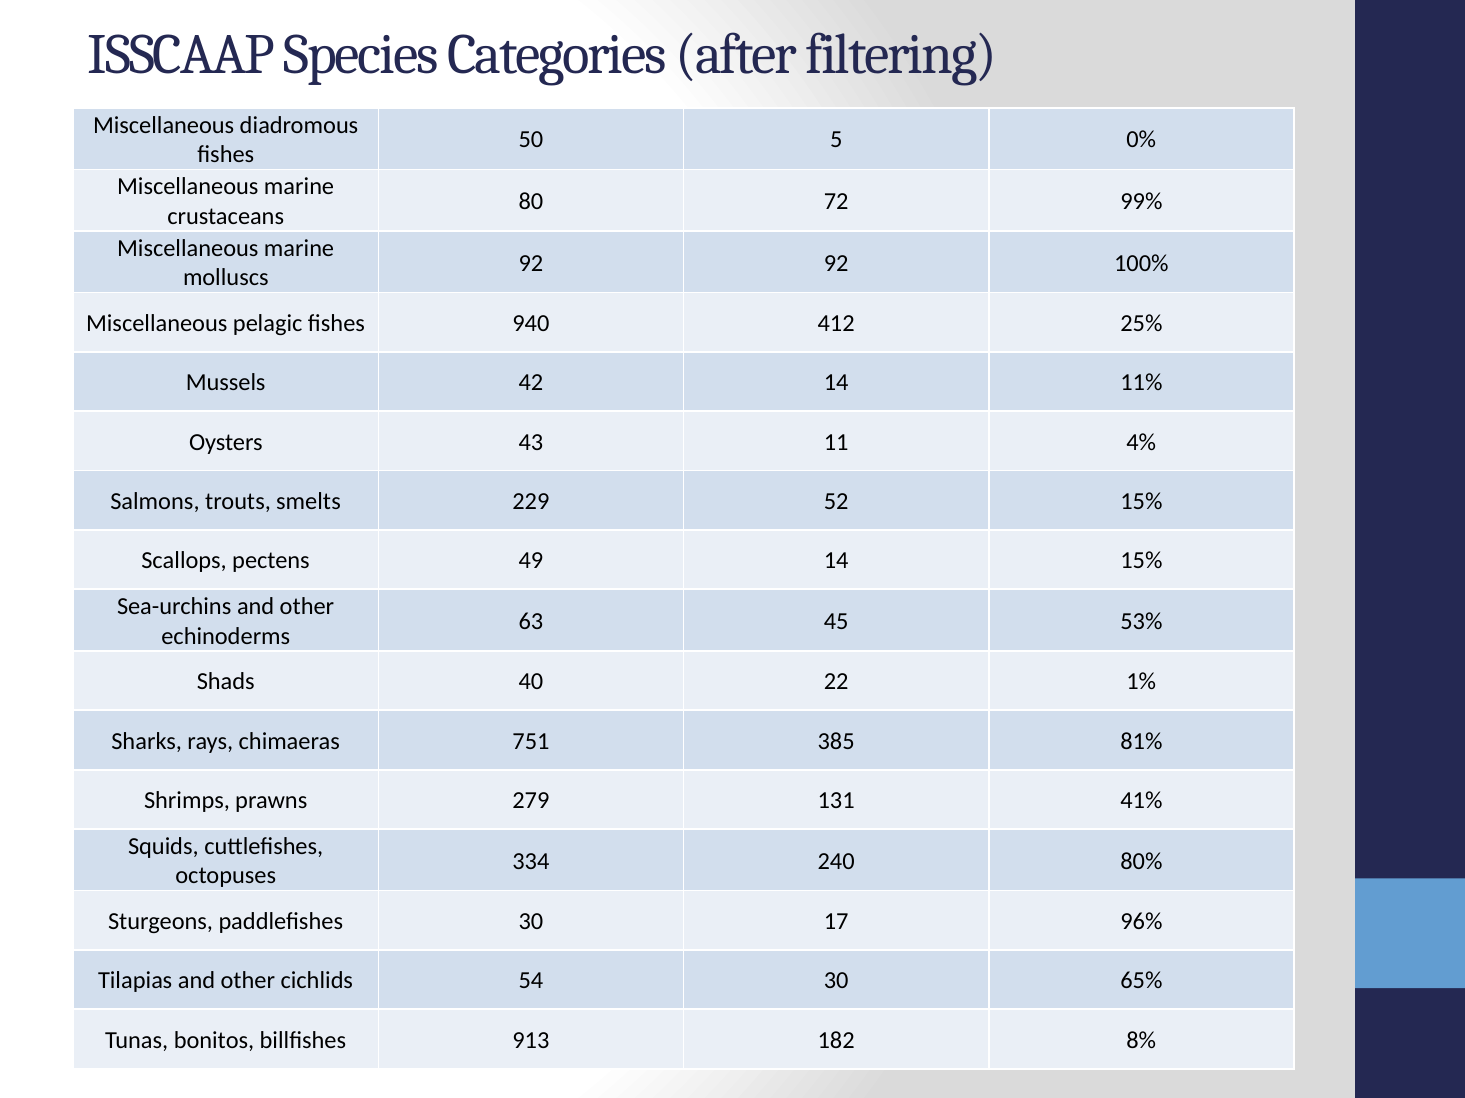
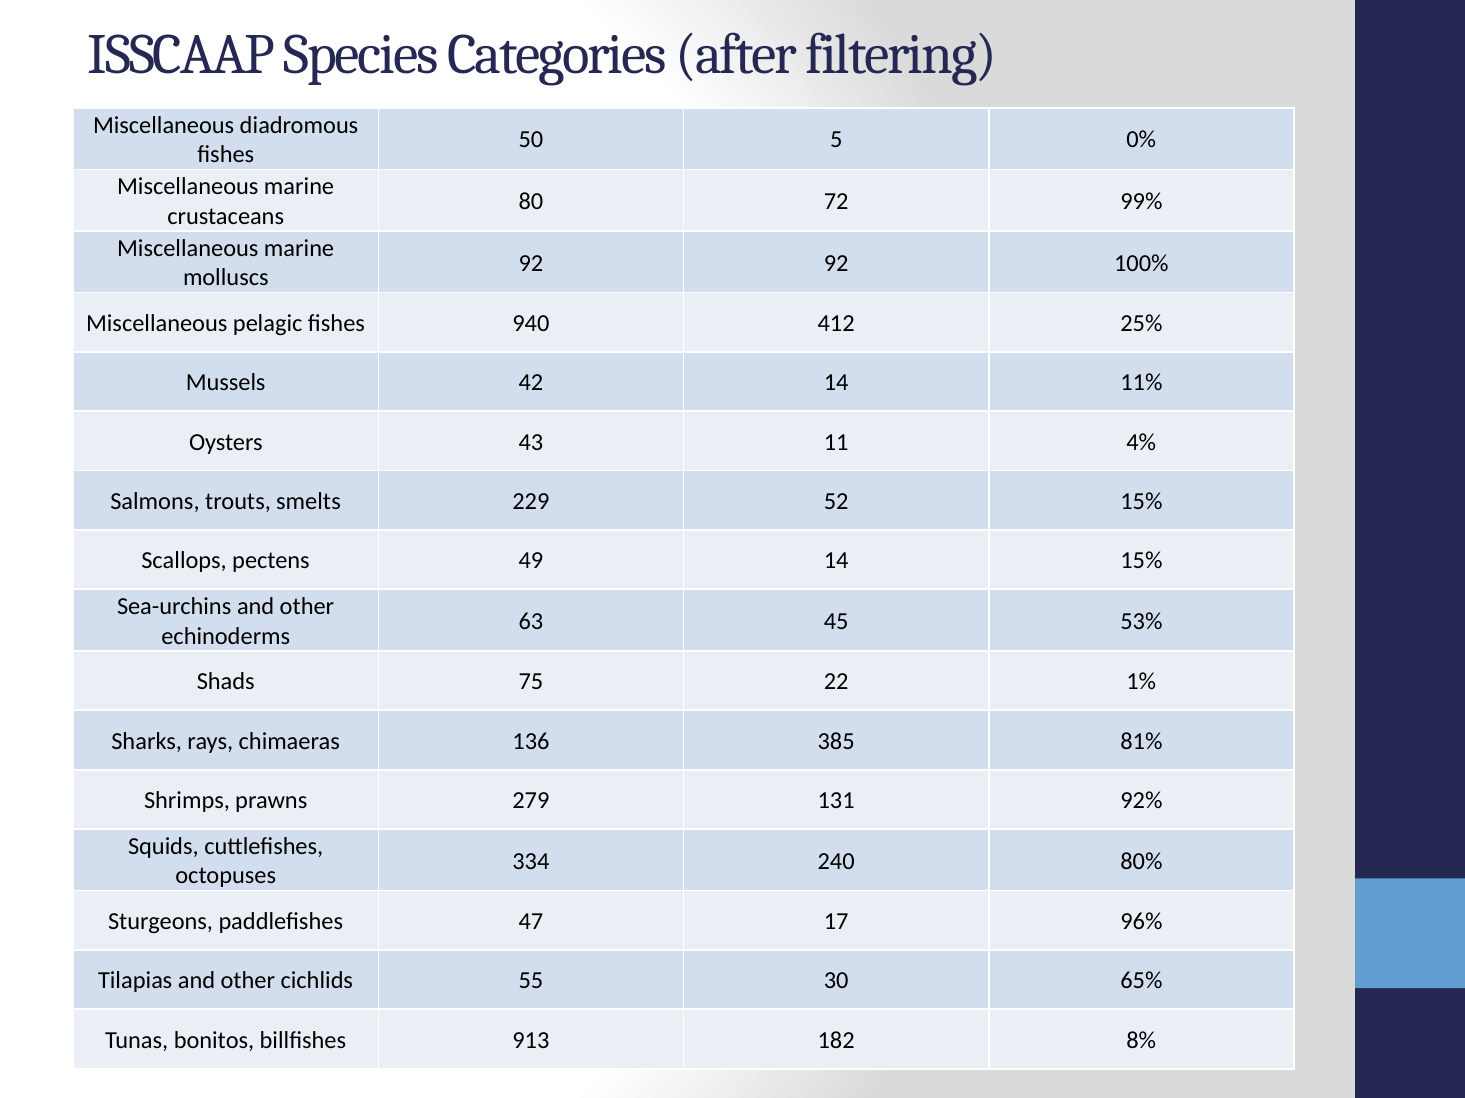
40: 40 -> 75 (531, 682)
751: 751 -> 136 (531, 742)
41%: 41% -> 92% (1141, 801)
paddlefishes 30: 30 -> 47 (531, 922)
54: 54 -> 55 (531, 982)
